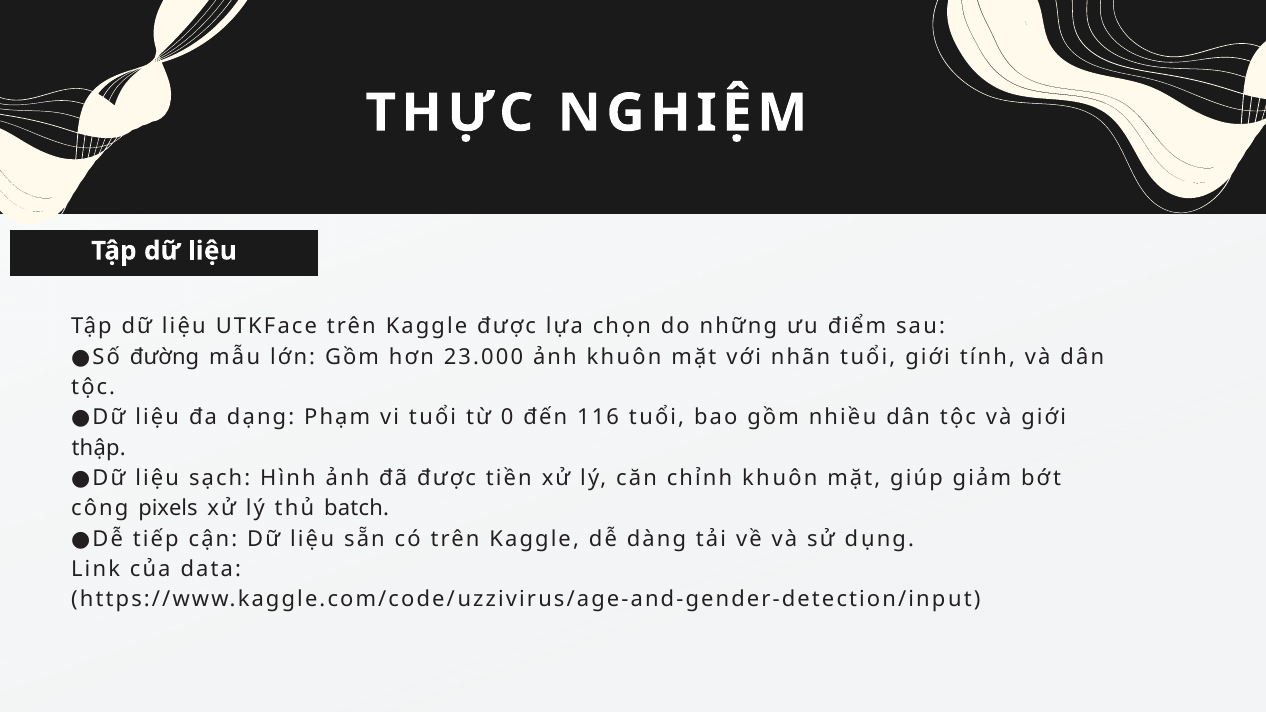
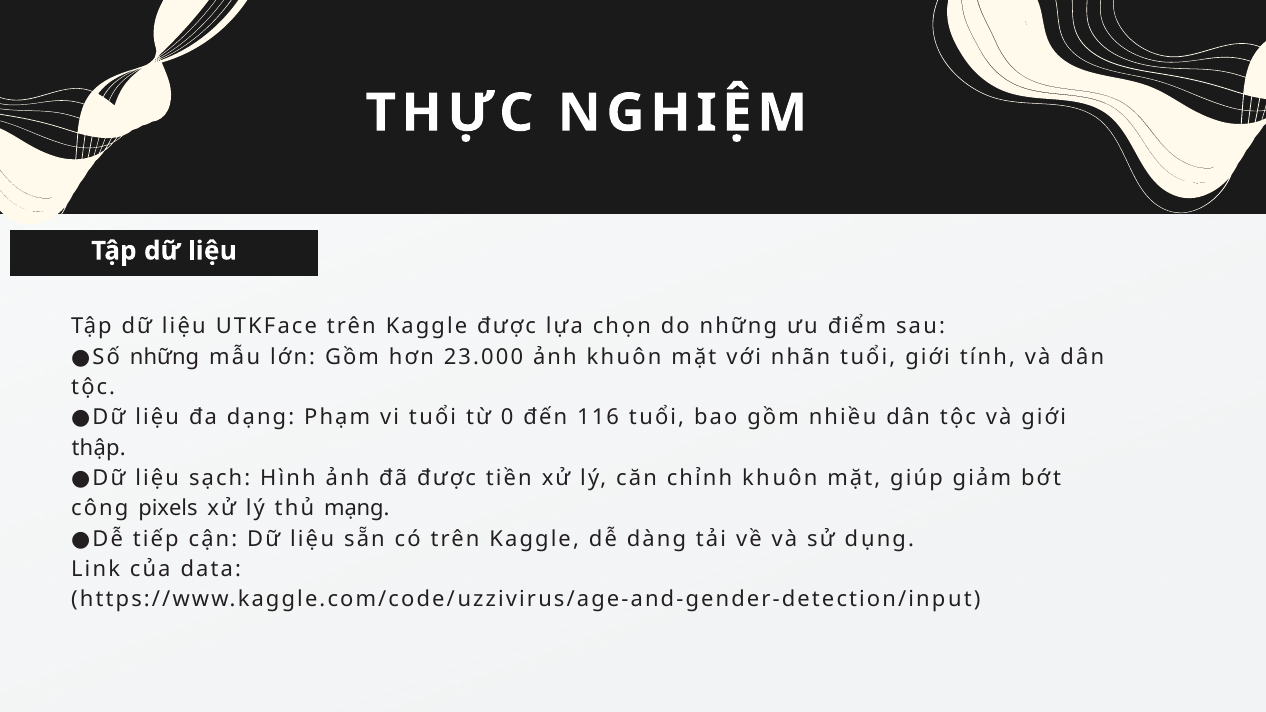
đường: đường -> những (165, 357)
batch: batch -> mạng (357, 509)
